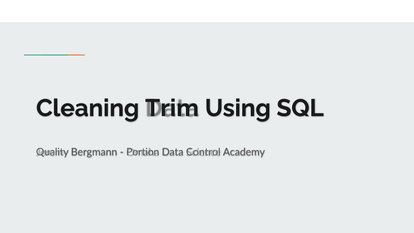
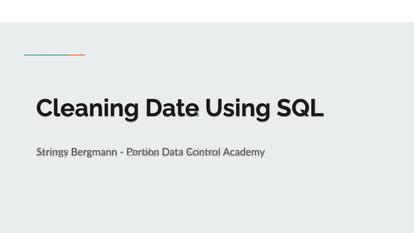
Trim: Trim -> Date (172, 108)
Quality: Quality -> Strings (52, 152)
